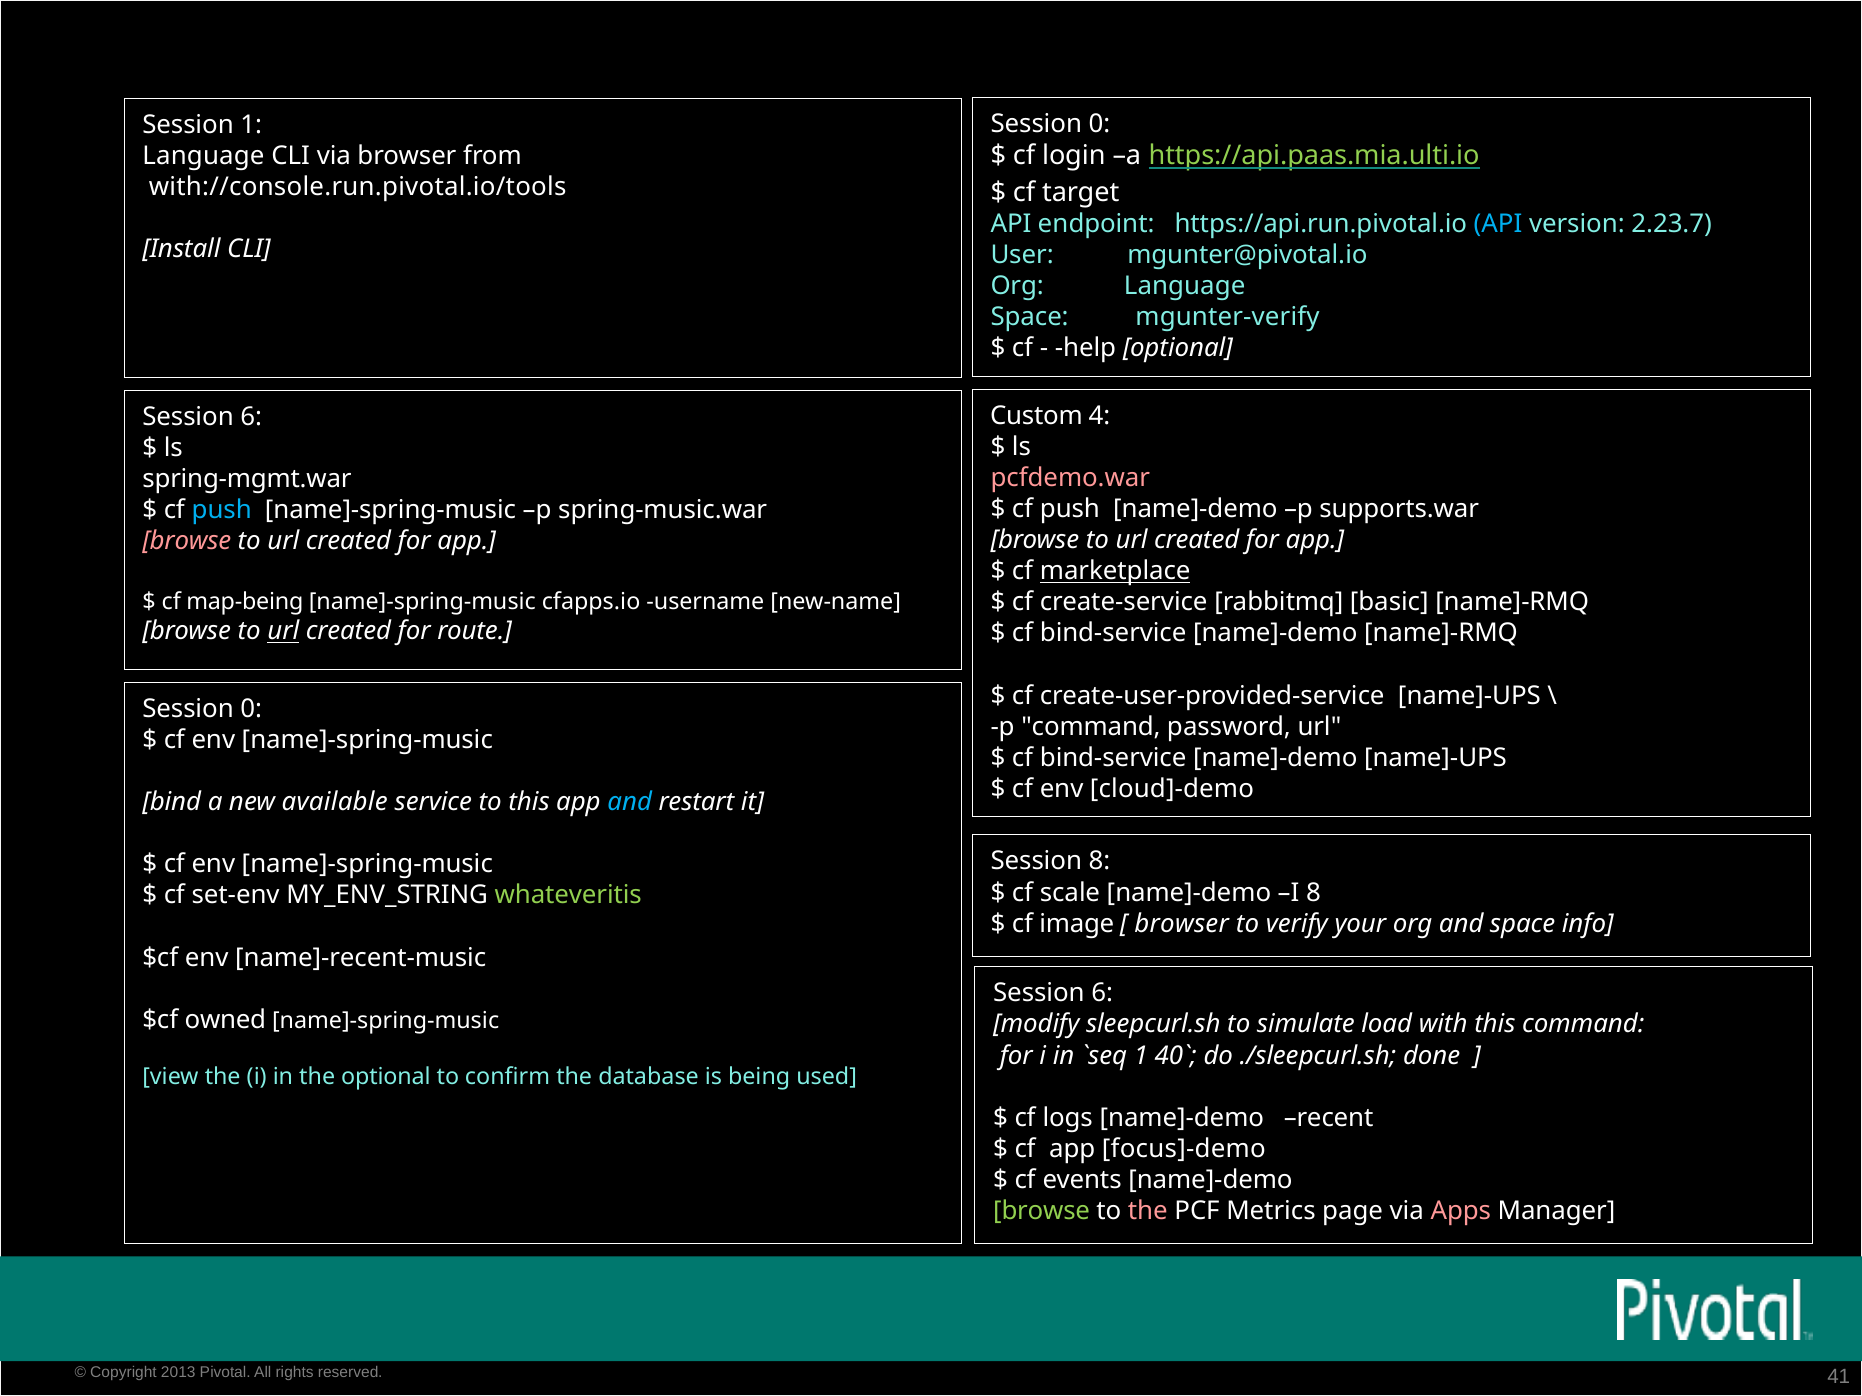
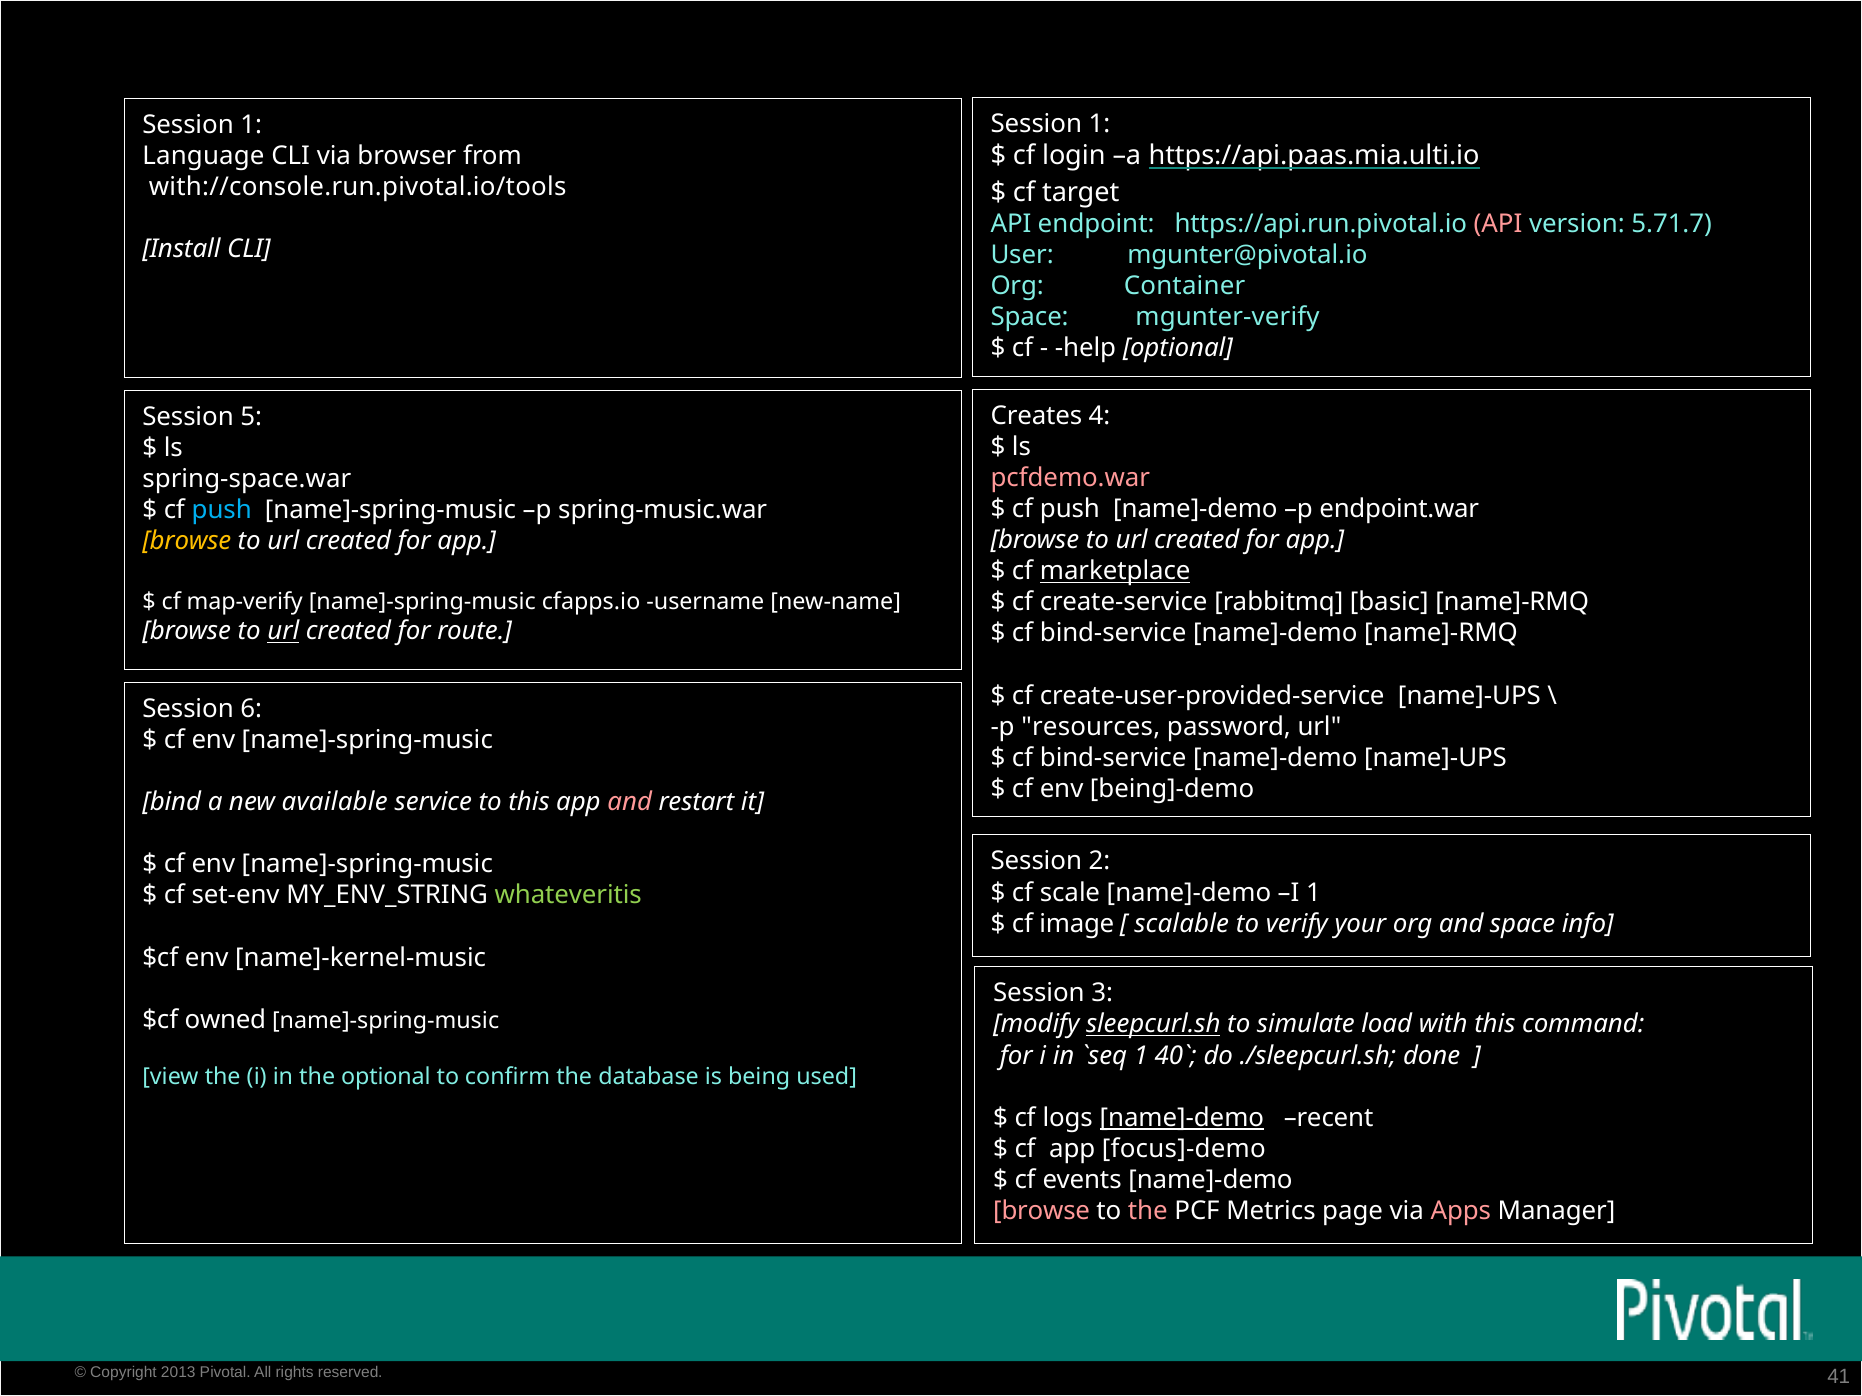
0: 0 -> 1 (1099, 124)
https://api.paas.mia.ulti.io colour: light green -> white (1314, 156)
API colour: light blue -> pink (1498, 224)
2.23.7: 2.23.7 -> 5.71.7 (1672, 224)
Org Language: Language -> Container (1185, 286)
Custom: Custom -> Creates (1036, 416)
6: 6 -> 5 (251, 417)
spring-mgmt.war: spring-mgmt.war -> spring-space.war (247, 479)
supports.war: supports.war -> endpoint.war (1399, 509)
browse colour: pink -> yellow (187, 541)
map-being: map-being -> map-verify (245, 602)
0: 0 -> 6 (251, 709)
p command: command -> resources (1091, 727)
cloud]-demo: cloud]-demo -> being]-demo (1172, 789)
and colour: light blue -> pink (630, 802)
Session 8: 8 -> 2 (1099, 862)
I 8: 8 -> 1 (1313, 893)
browser: browser -> scalable (1182, 924)
name]-recent-music: name]-recent-music -> name]-kernel-music (361, 958)
6: 6 -> 3 (1102, 994)
sleepcurl.sh underline: none -> present (1153, 1025)
name]-demo underline: none -> present (1182, 1118)
browse colour: light green -> pink (1042, 1211)
